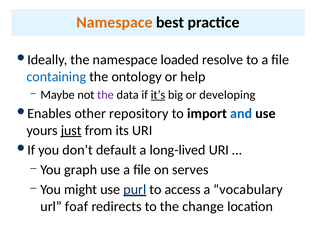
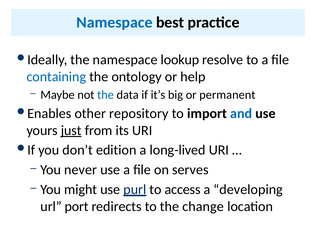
Namespace colour: orange -> blue (114, 22)
loaded: loaded -> lookup (180, 60)
the colour: purple -> blue (106, 95)
it’s underline: present -> none (158, 95)
developing: developing -> permanent (227, 95)
default: default -> edition (116, 150)
graph: graph -> never (81, 170)
vocabulary: vocabulary -> developing (248, 189)
foaf: foaf -> port (77, 207)
